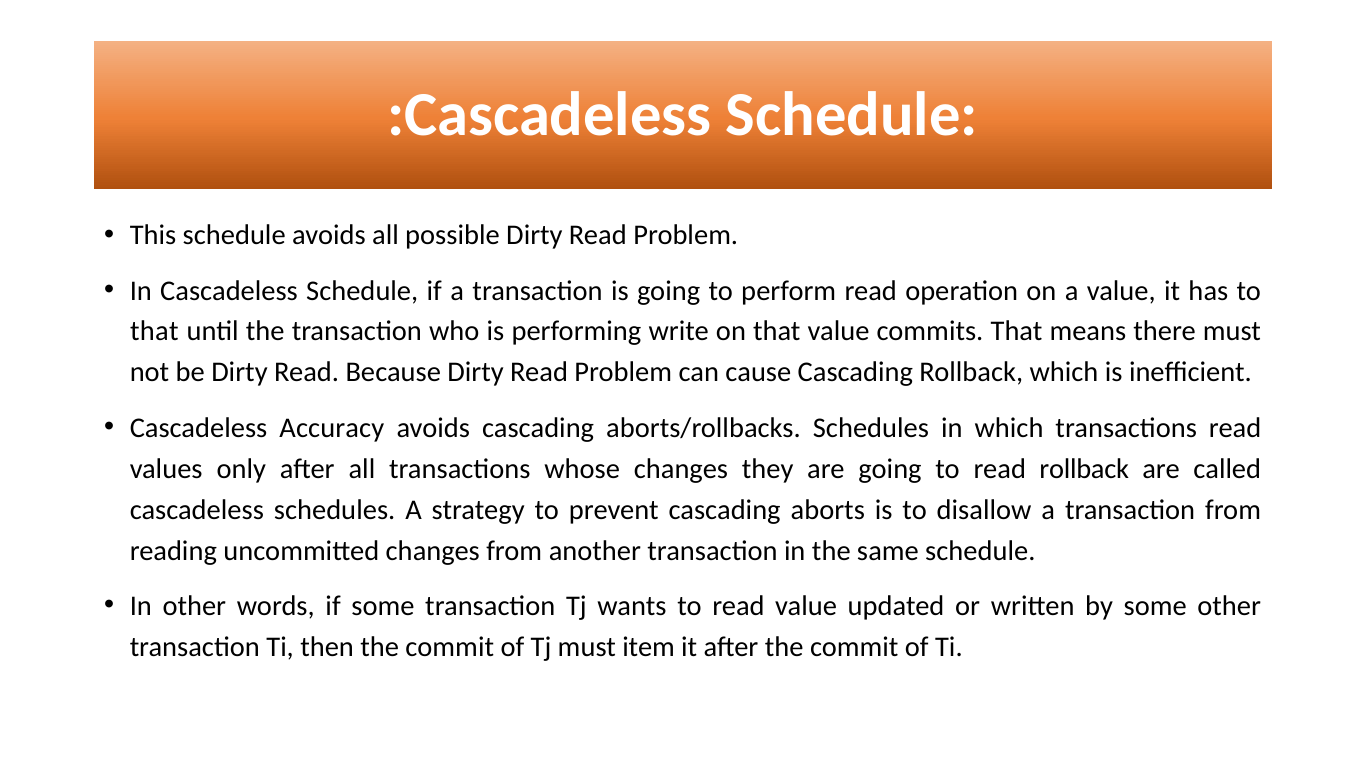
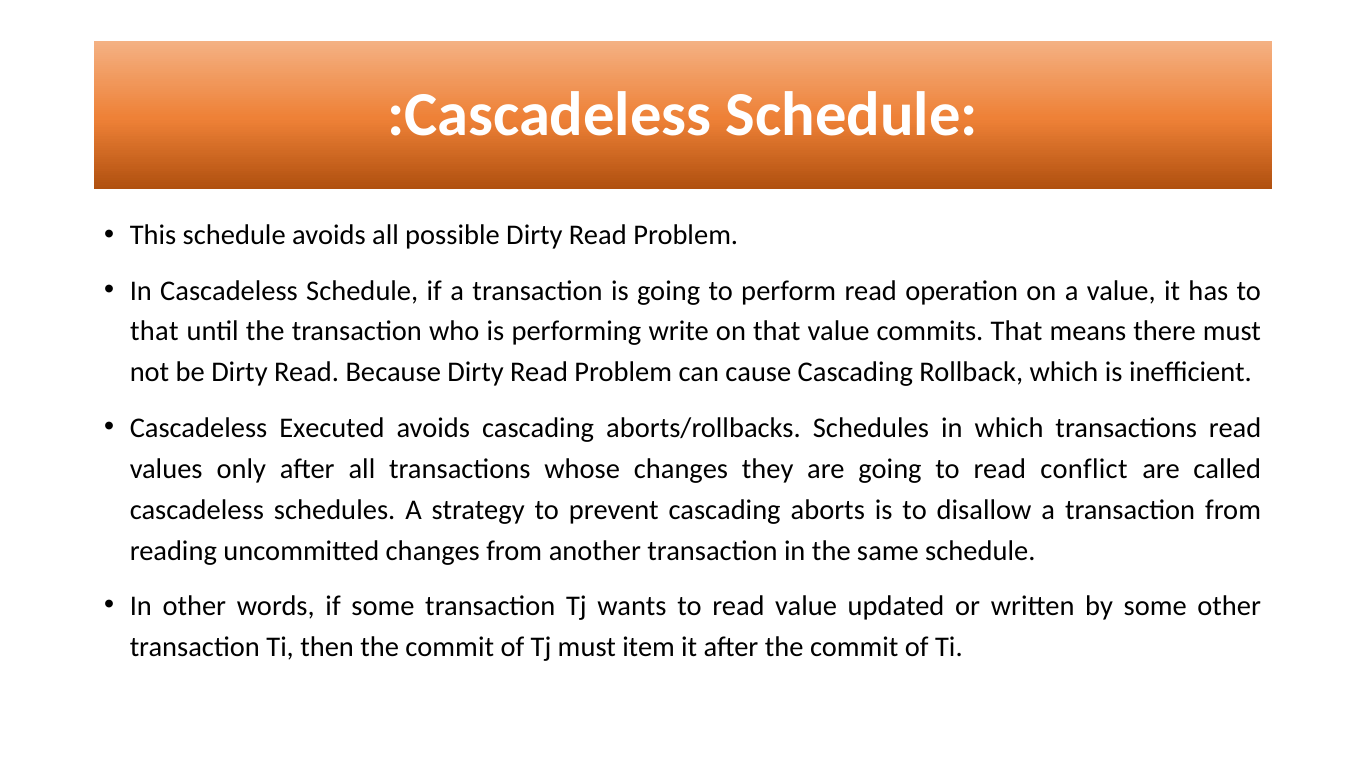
Accuracy: Accuracy -> Executed (332, 428)
read rollback: rollback -> conflict (1084, 469)
